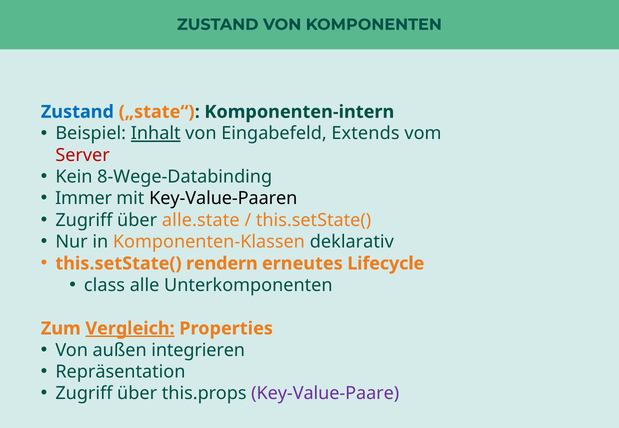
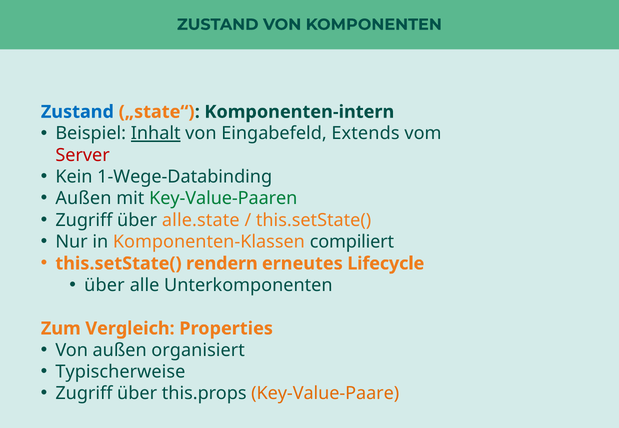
8-Wege-Databinding: 8-Wege-Databinding -> 1-Wege-Databinding (185, 177)
Immer: Immer -> Außen (83, 199)
Key-Value-Paaren colour: black -> green (223, 199)
deklarativ: deklarativ -> compiliert (352, 242)
class: class -> über (104, 285)
Vergleich underline: present -> none (130, 329)
integrieren: integrieren -> organisiert (198, 351)
Repräsentation: Repräsentation -> Typischerweise (120, 372)
Key-Value-Paare colour: purple -> orange (325, 394)
